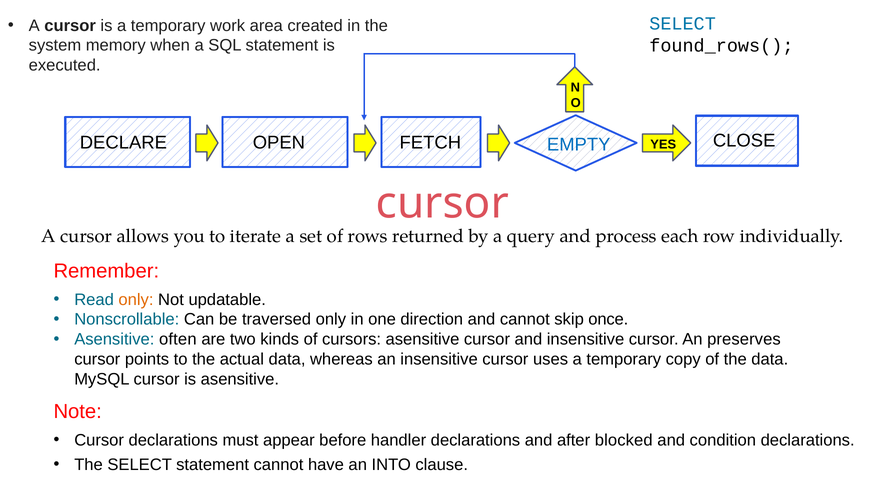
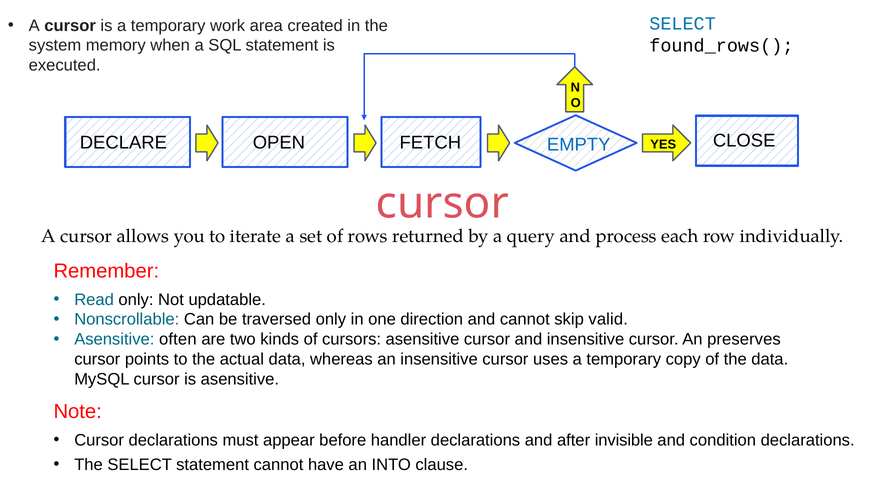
only colour: orange -> black (136, 299)
once: once -> valid (608, 319)
blocked: blocked -> invisible (624, 440)
